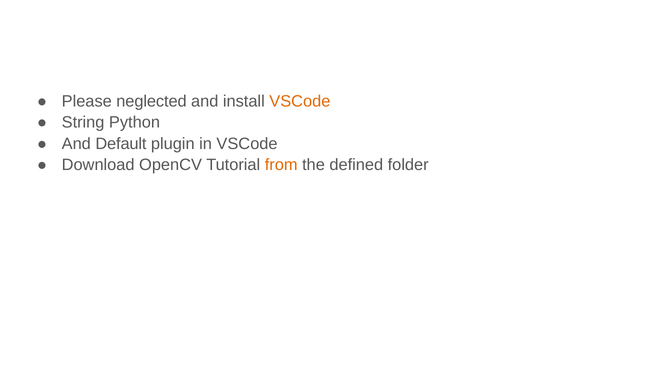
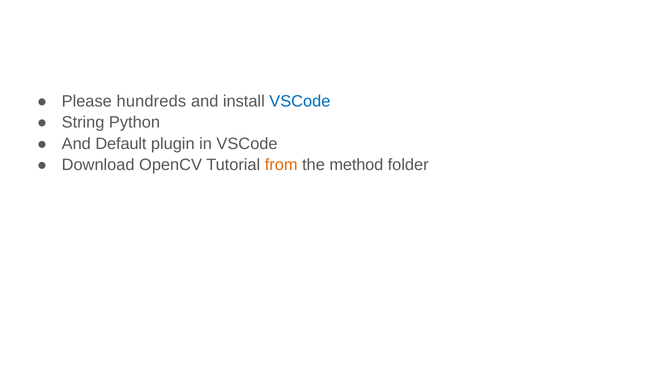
neglected: neglected -> hundreds (151, 101)
VSCode colour: orange -> blue (300, 101)
defined: defined -> method (356, 165)
